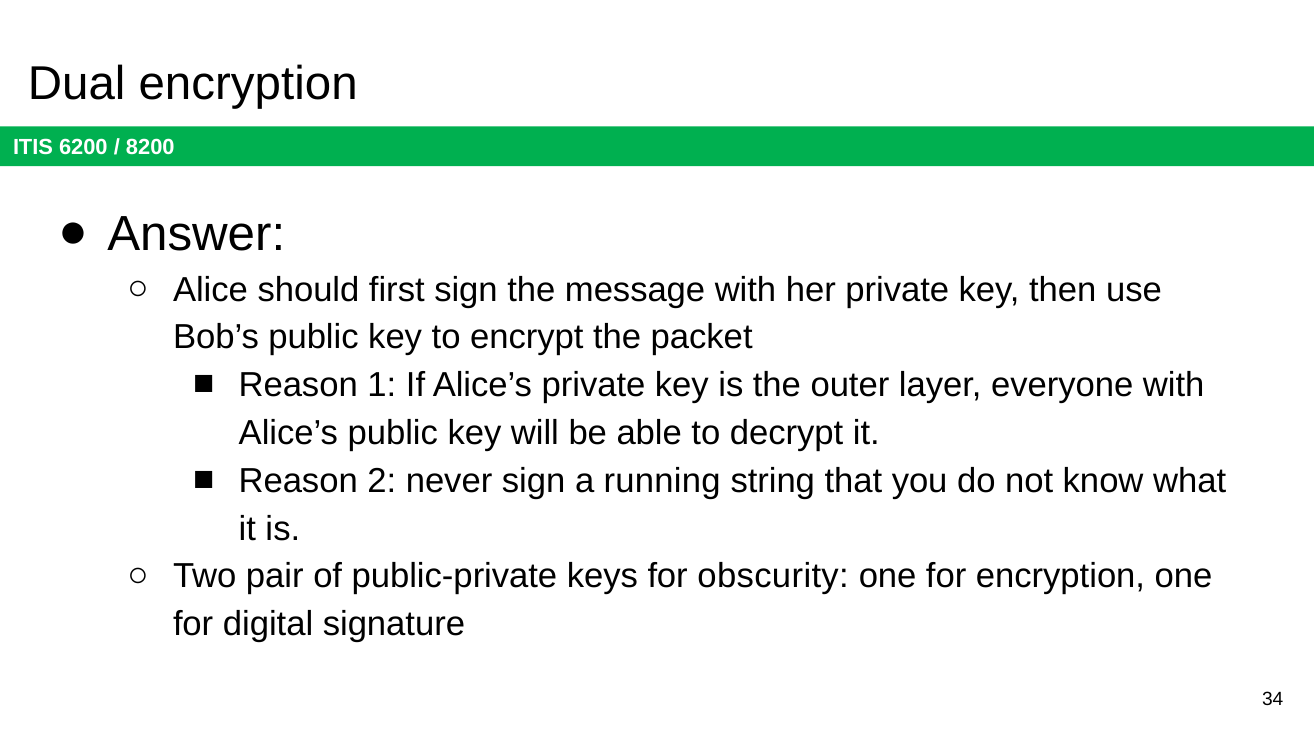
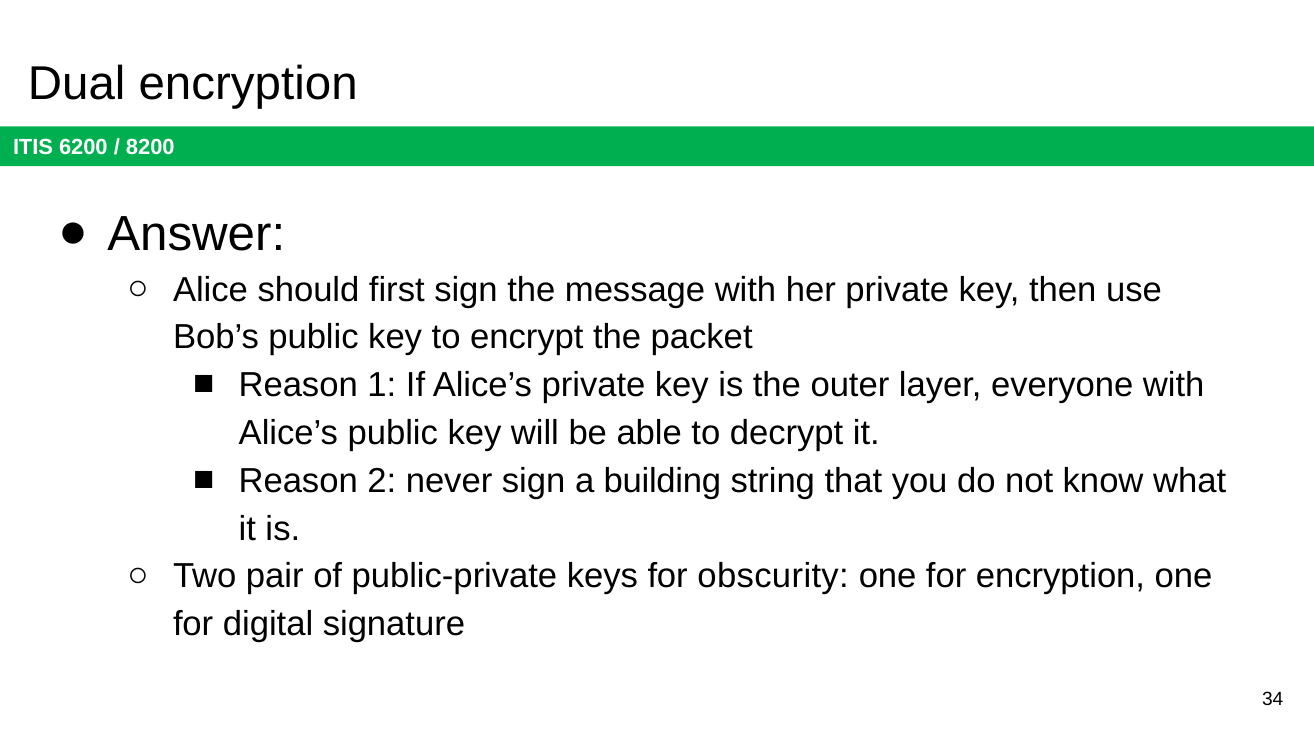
running: running -> building (662, 481)
